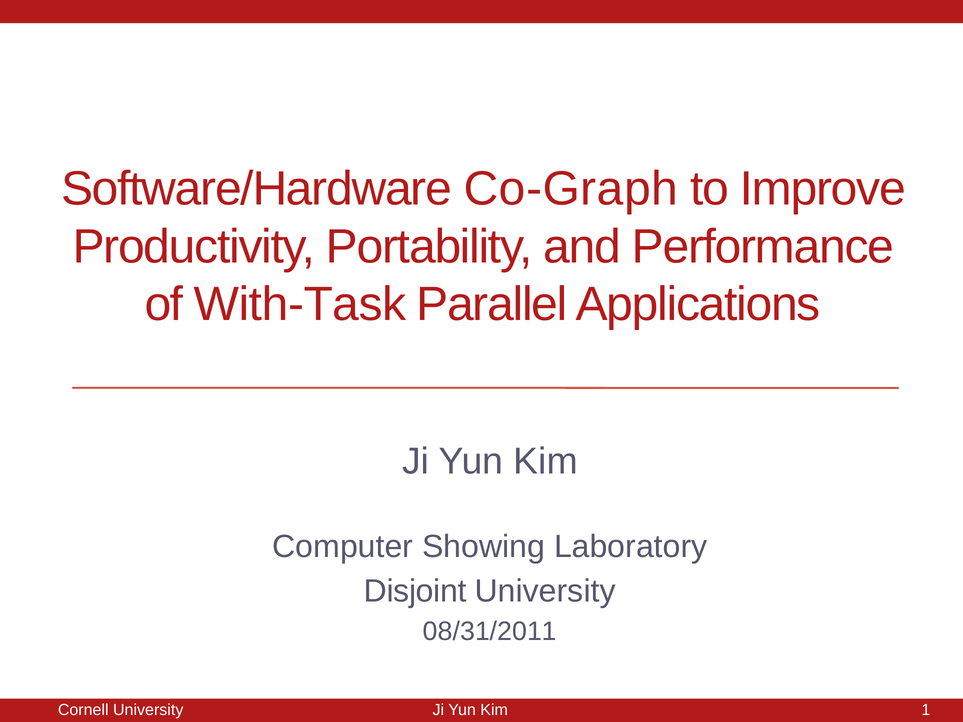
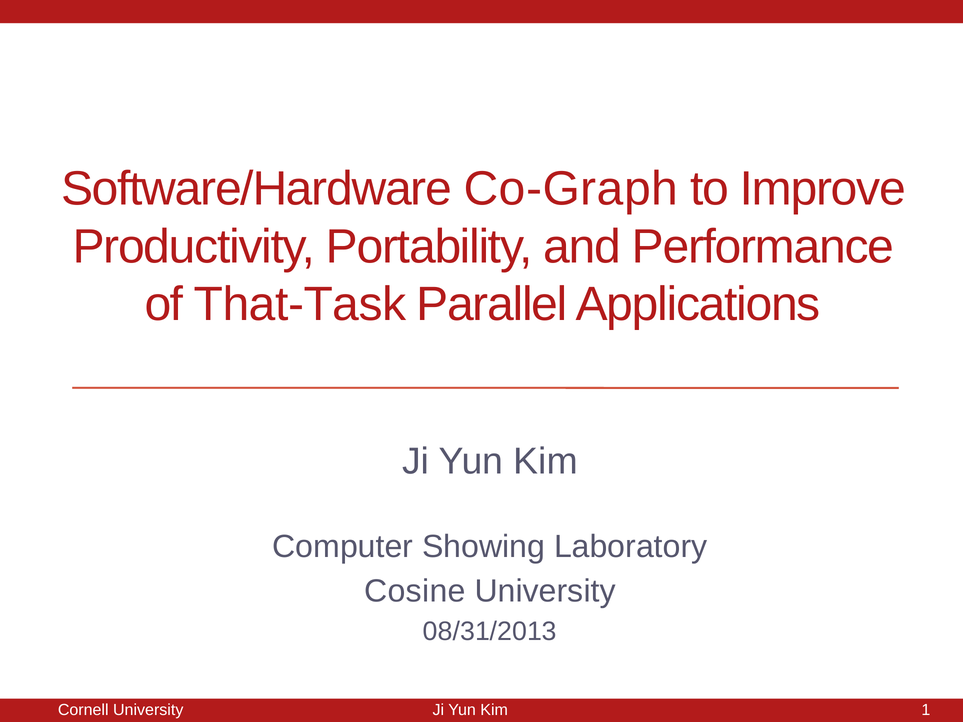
With-Task: With-Task -> That-Task (300, 305)
Disjoint: Disjoint -> Cosine (415, 592)
08/31/2011: 08/31/2011 -> 08/31/2013 (490, 632)
